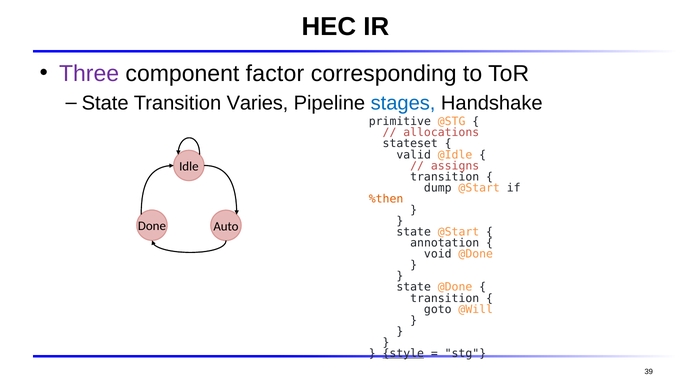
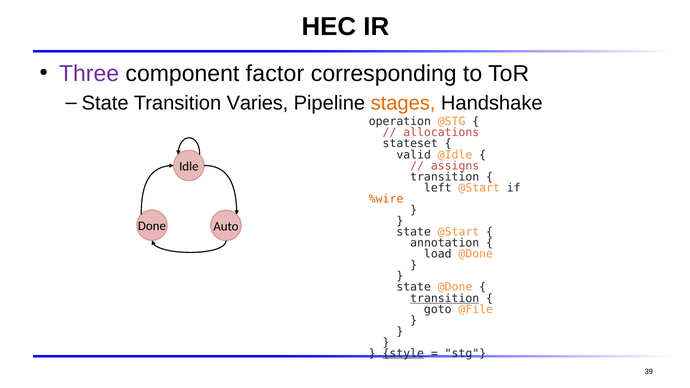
stages colour: blue -> orange (403, 103)
primitive: primitive -> operation (400, 122)
dump: dump -> left (438, 188)
%then: %then -> %wire (386, 199)
void: void -> load (438, 254)
transition underline: none -> present (445, 298)
@Will: @Will -> @File (476, 309)
